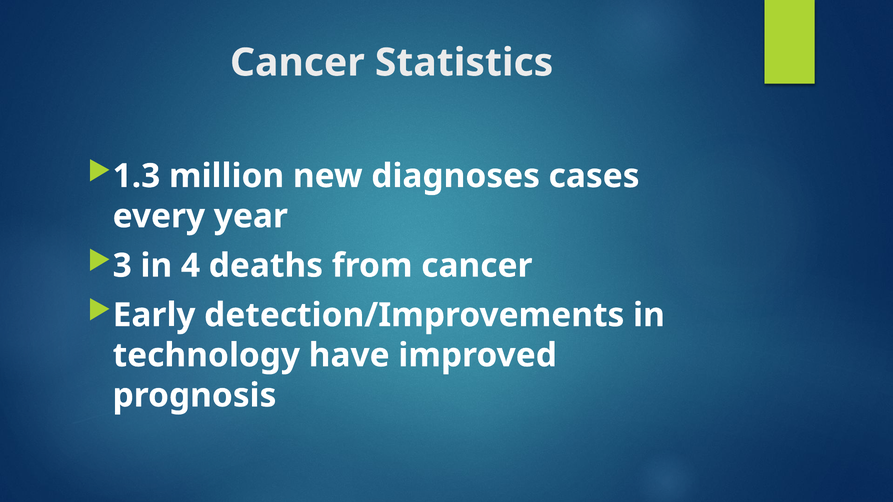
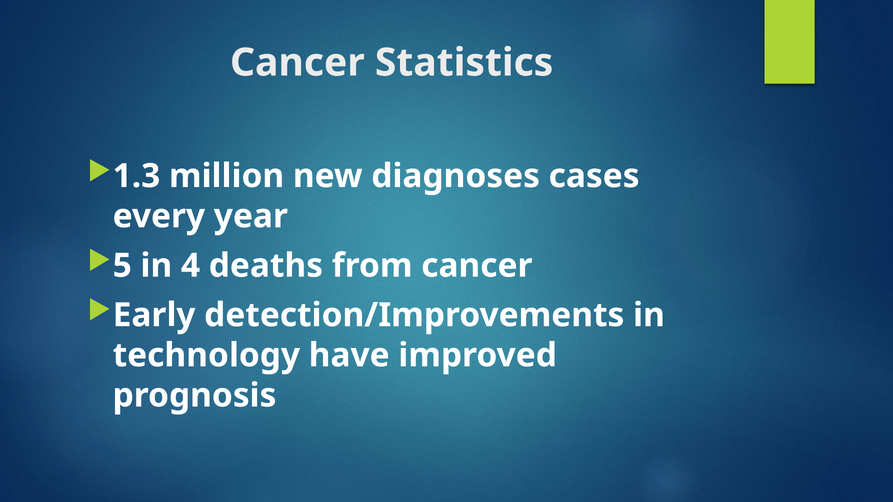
3: 3 -> 5 (122, 266)
